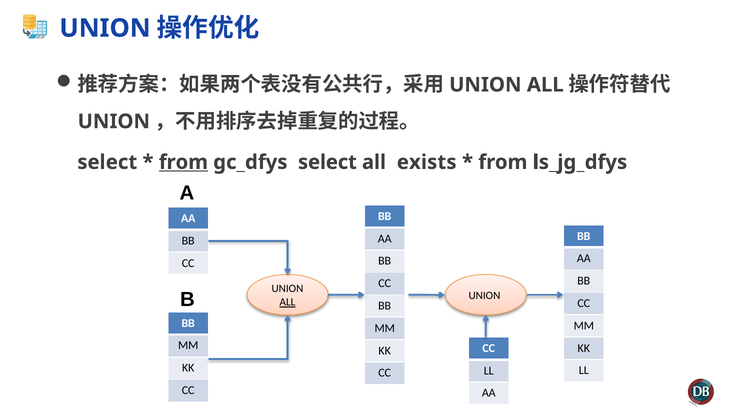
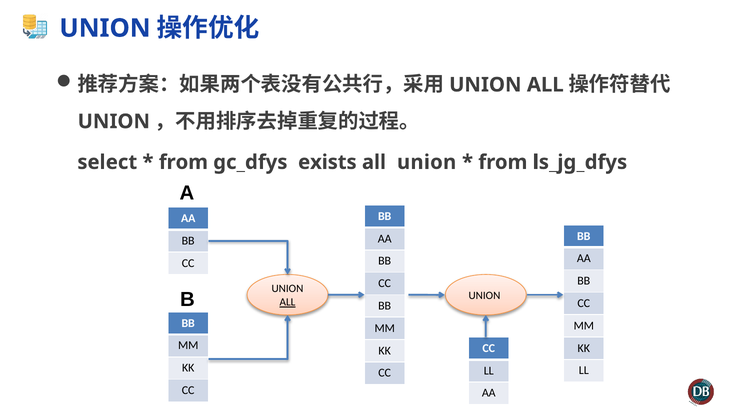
from underline: present -> none (183, 162)
gc_dfys select: select -> exists (327, 162)
exists: exists -> union (427, 162)
